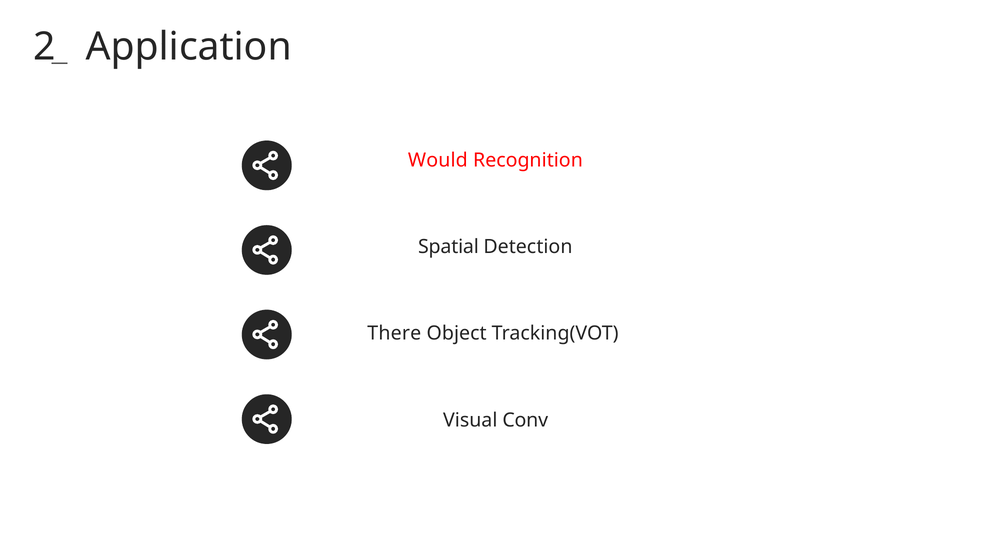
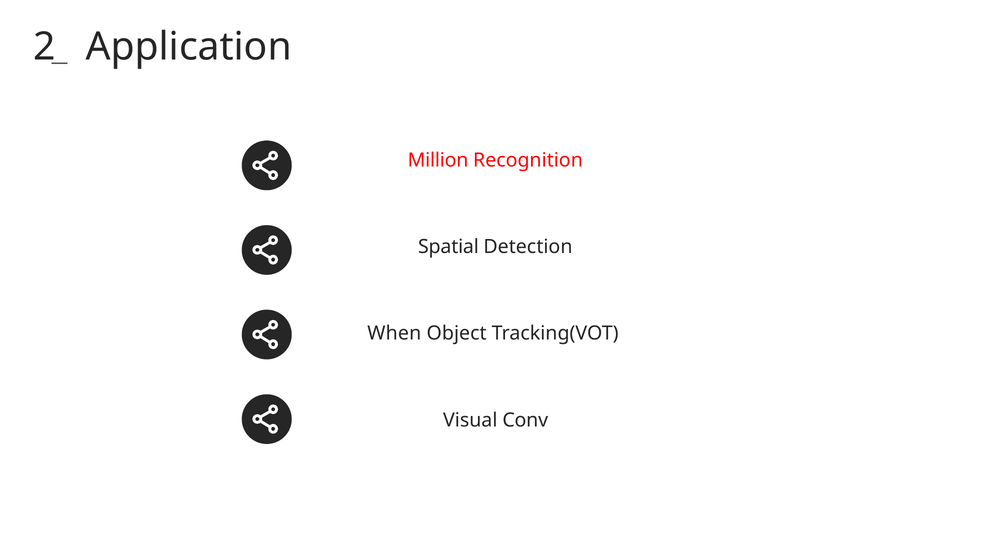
Would: Would -> Million (438, 160)
There: There -> When (394, 333)
